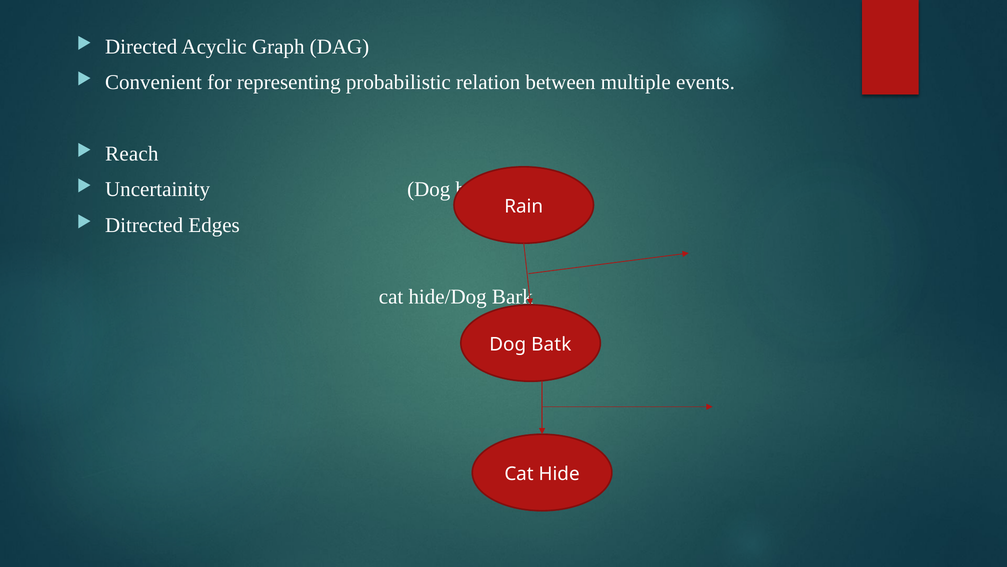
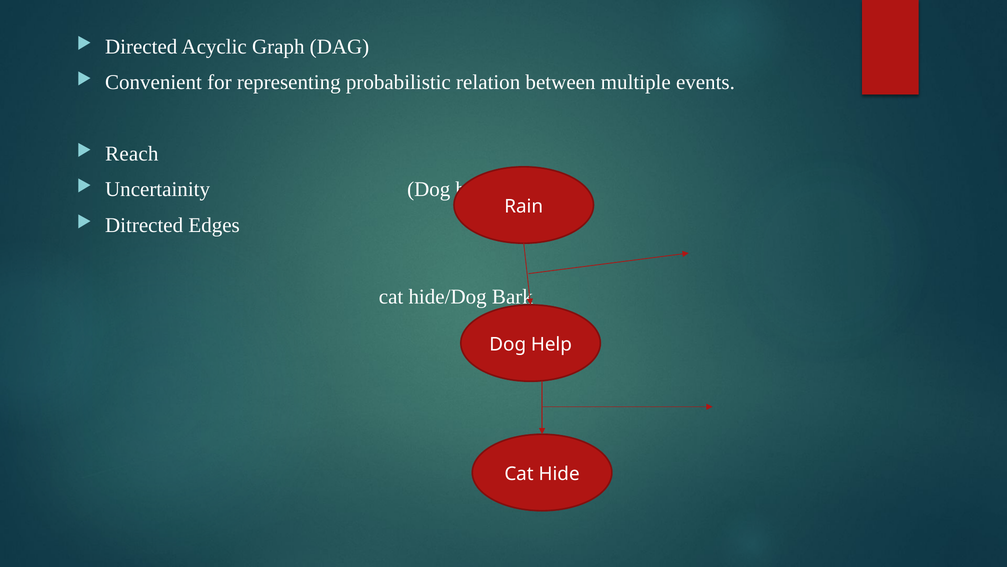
Batk: Batk -> Help (551, 344)
